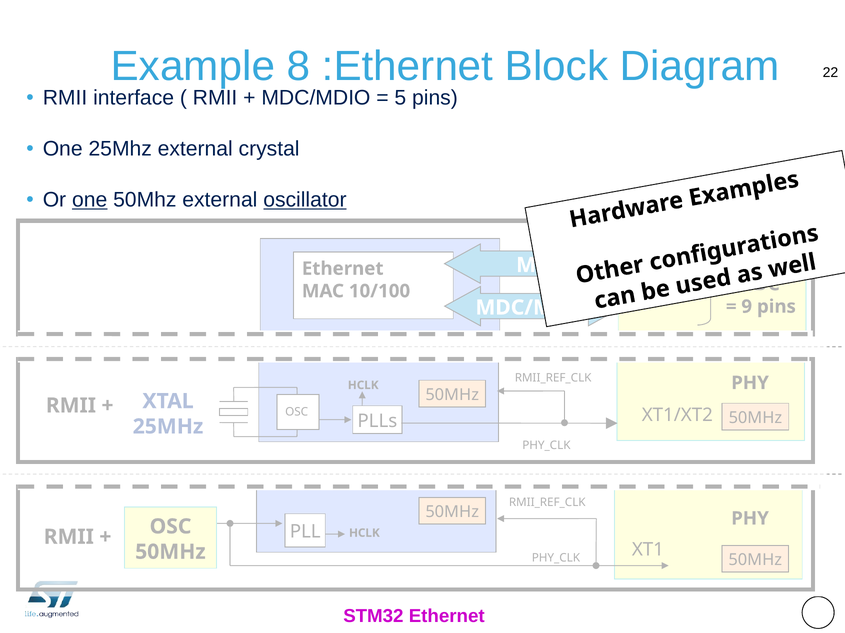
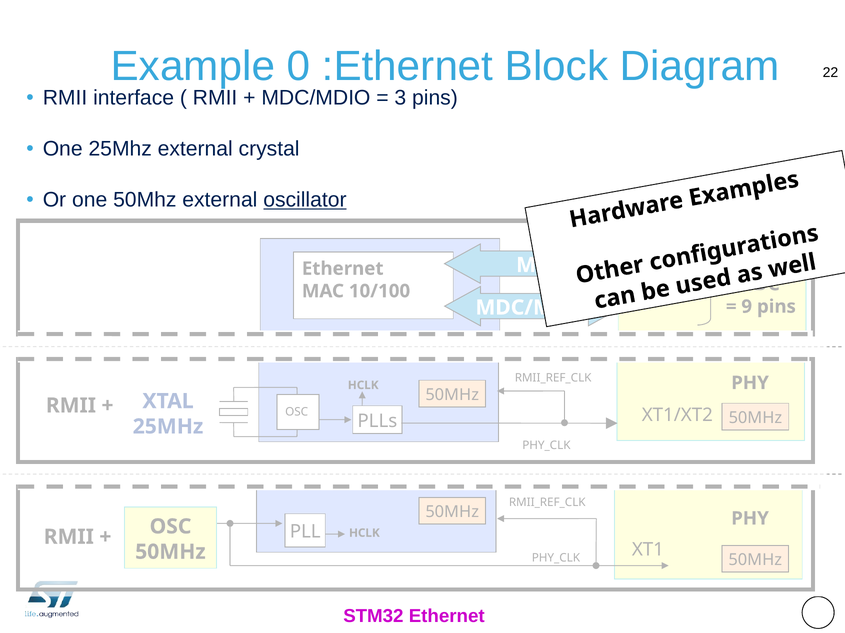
8: 8 -> 0 (298, 66)
5: 5 -> 3 (400, 98)
one underline: present -> none (90, 200)
